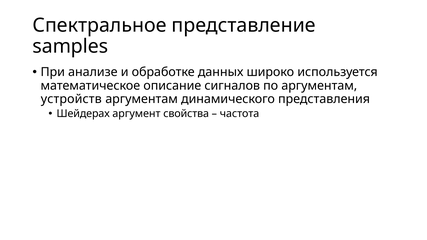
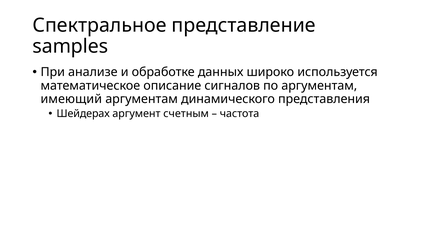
устройств: устройств -> имеющий (71, 99)
свойства: свойства -> счетным (186, 114)
